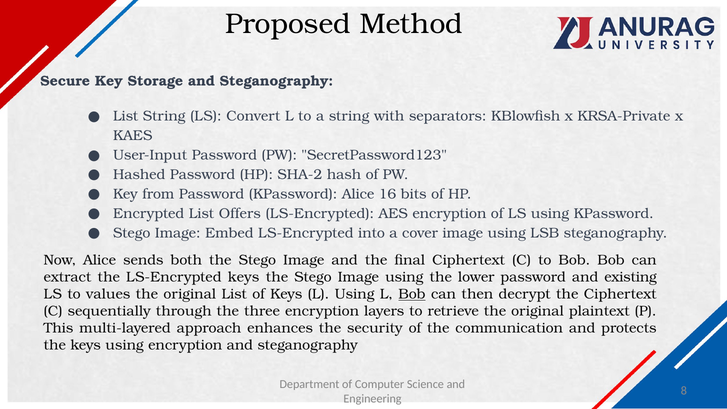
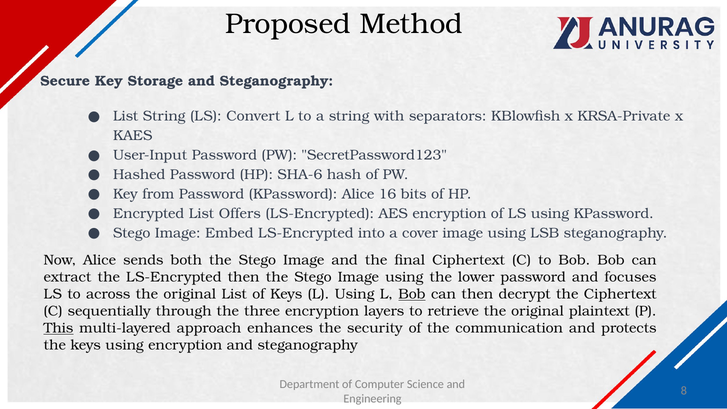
SHA-2: SHA-2 -> SHA-6 (300, 174)
LS-Encrypted keys: keys -> then (244, 277)
existing: existing -> focuses (630, 277)
values: values -> across (108, 294)
This underline: none -> present (58, 328)
